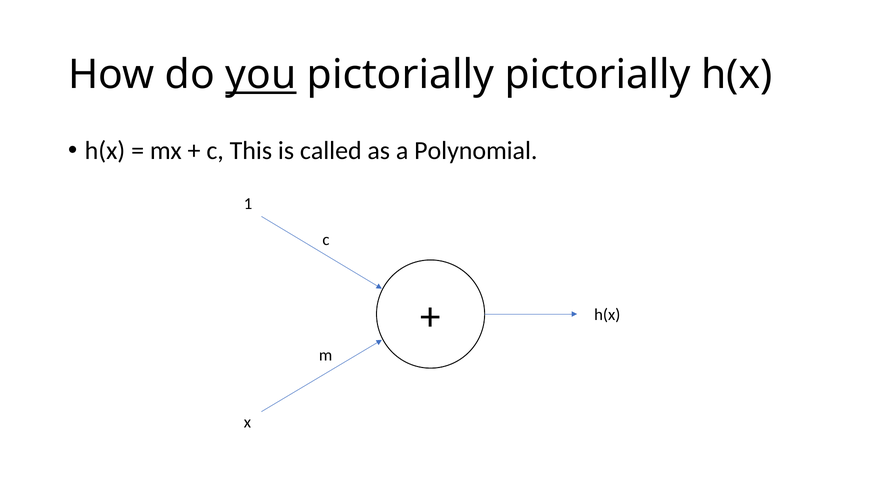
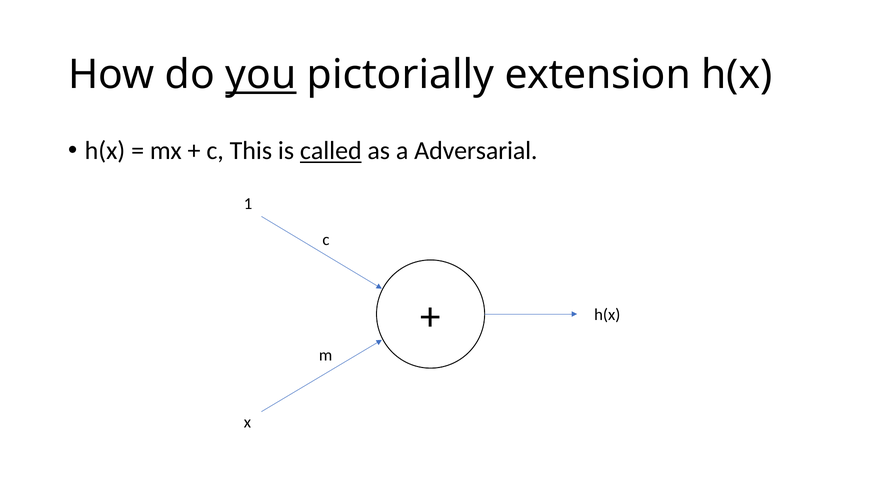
pictorially pictorially: pictorially -> extension (598, 75)
called underline: none -> present (331, 151)
Polynomial: Polynomial -> Adversarial (476, 151)
